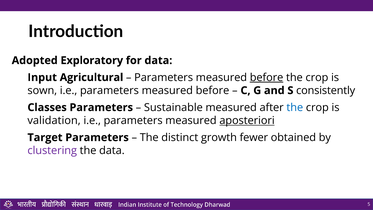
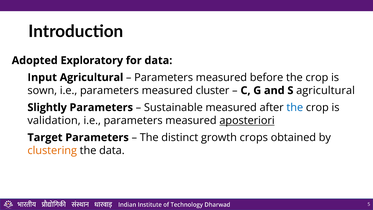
before underline: present -> none (267, 77)
i.e parameters measured before: before -> cluster (213, 90)
S consistently: consistently -> agricultural (326, 90)
Classes: Classes -> Slightly (47, 107)
fewer: fewer -> crops (254, 137)
clustering colour: purple -> orange (52, 150)
